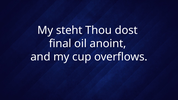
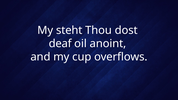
final: final -> deaf (60, 44)
